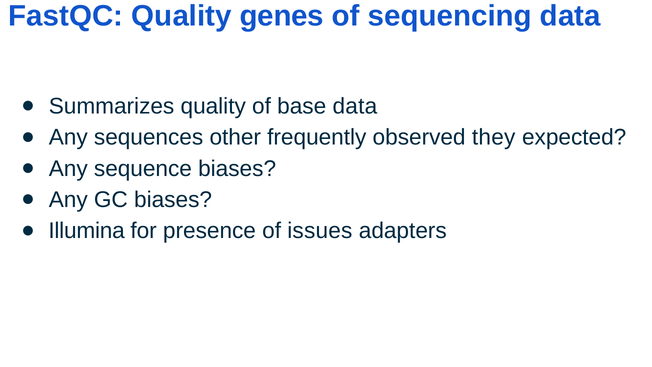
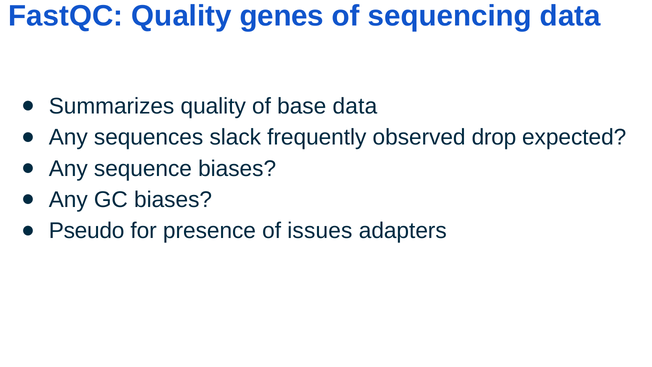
other: other -> slack (235, 137)
they: they -> drop (494, 137)
Illumina: Illumina -> Pseudo (87, 231)
